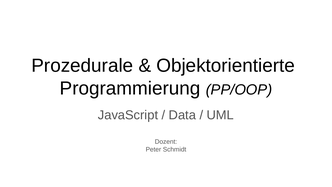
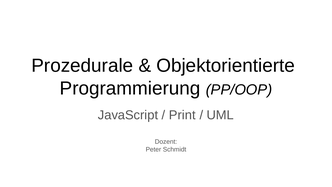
Data: Data -> Print (182, 115)
